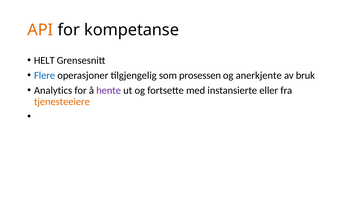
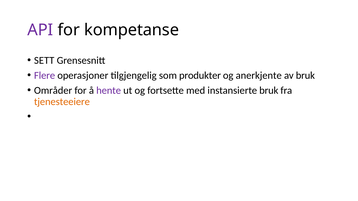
API colour: orange -> purple (40, 30)
HELT: HELT -> SETT (44, 61)
Flere colour: blue -> purple (45, 76)
prosessen: prosessen -> produkter (200, 76)
Analytics: Analytics -> Områder (53, 91)
instansierte eller: eller -> bruk (269, 91)
